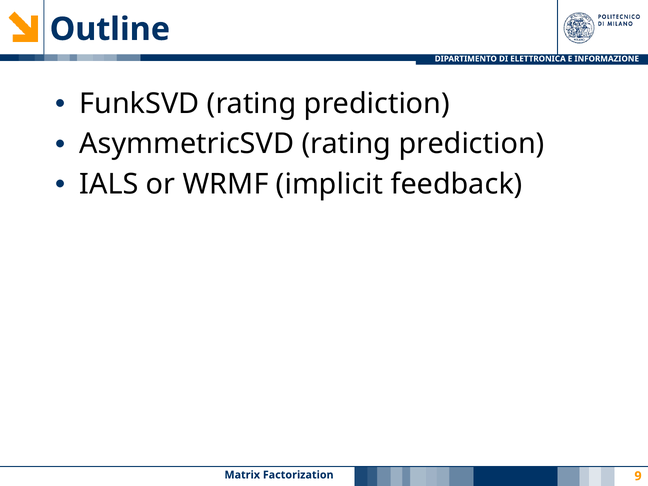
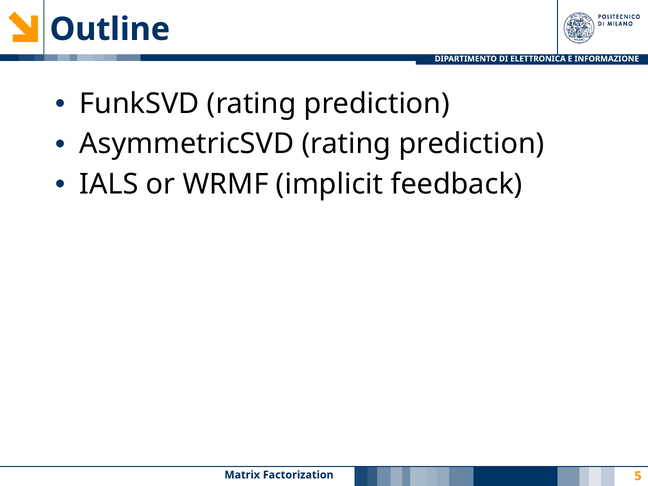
9: 9 -> 5 (638, 476)
